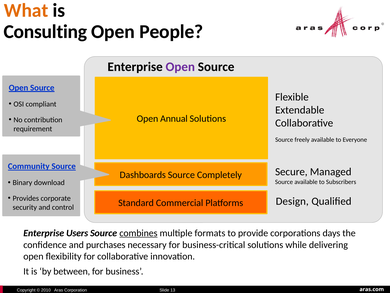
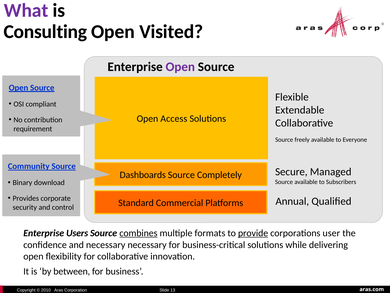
What colour: orange -> purple (26, 10)
People: People -> Visited (171, 32)
Annual: Annual -> Access (174, 119)
Design: Design -> Annual (292, 201)
provide underline: none -> present (253, 233)
days: days -> user (331, 233)
and purchases: purchases -> necessary (106, 244)
